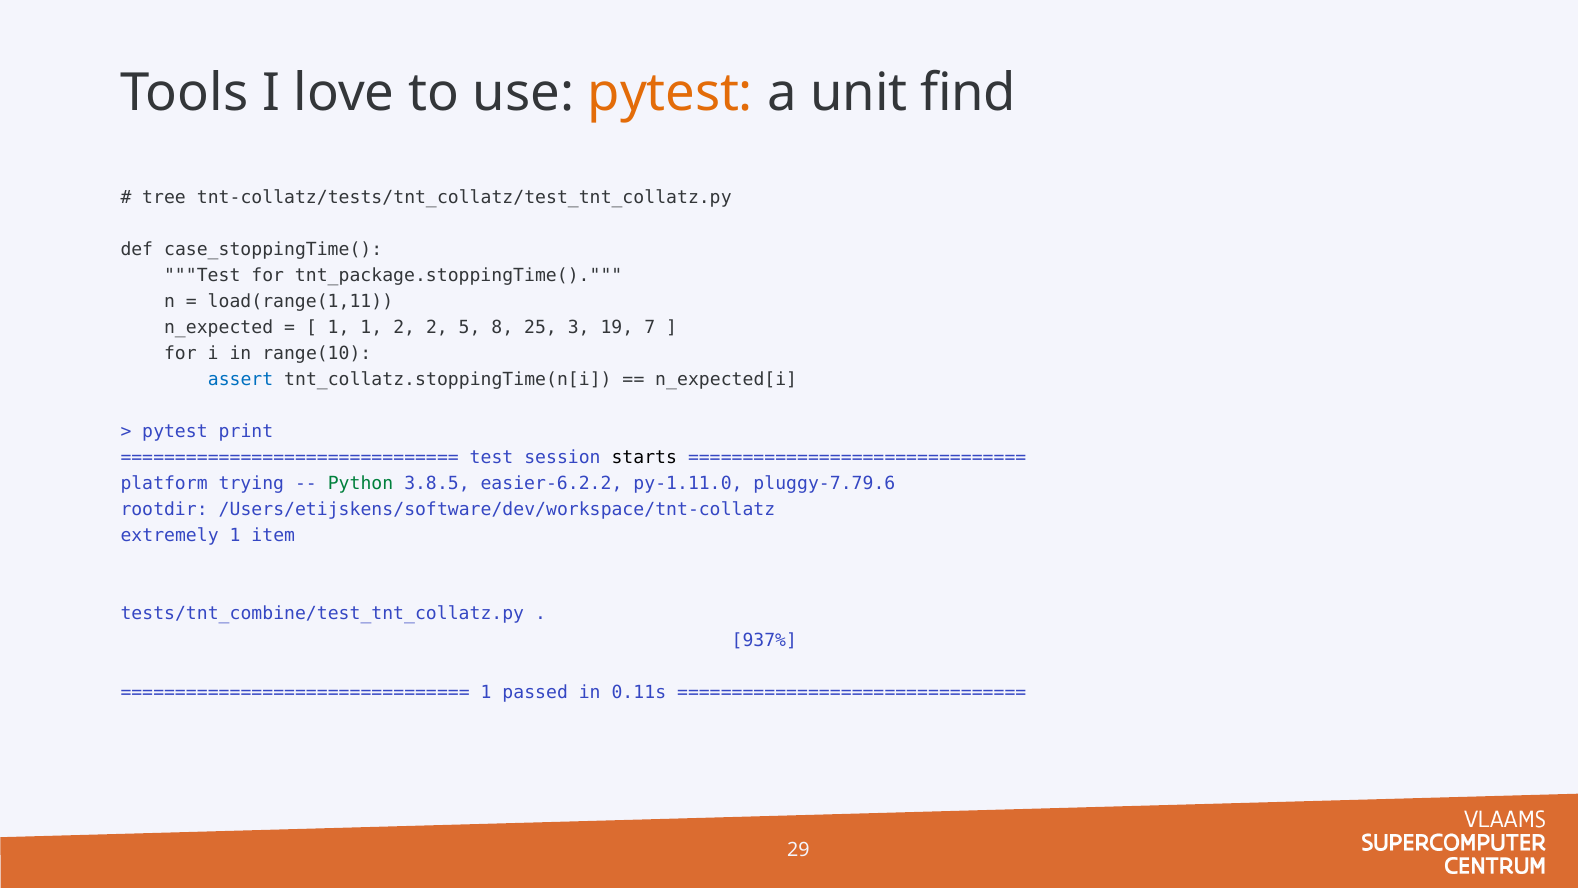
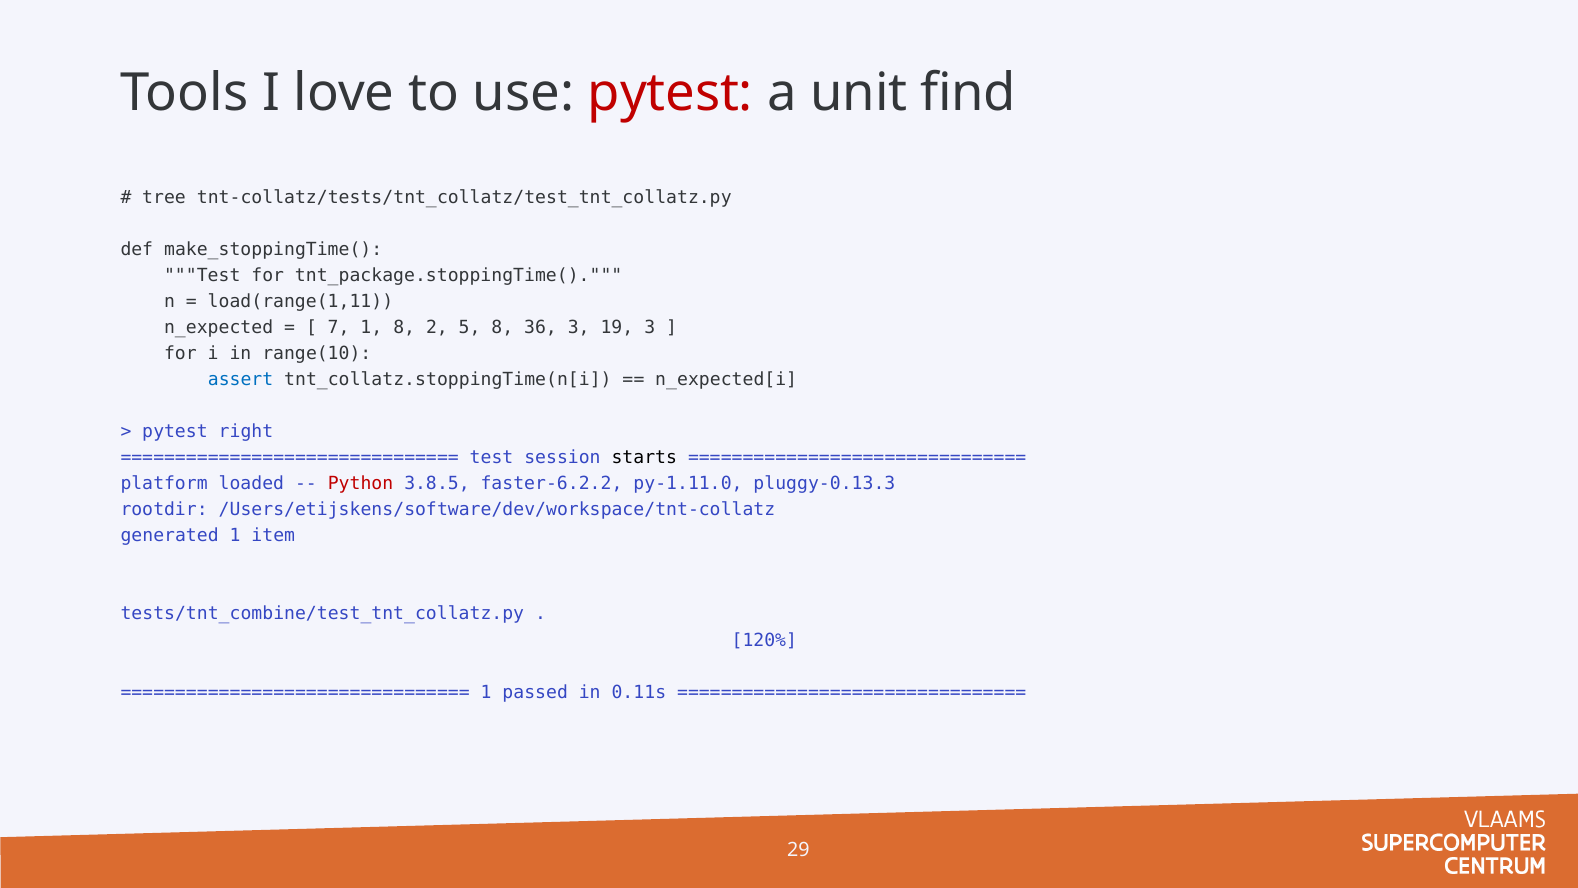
pytest colour: orange -> red (670, 93)
case_stoppingTime(: case_stoppingTime( -> make_stoppingTime( (273, 249)
1: 1 -> 7 (339, 327)
1 2: 2 -> 8 (404, 327)
25: 25 -> 36 (541, 327)
19 7: 7 -> 3 (650, 327)
print: print -> right (246, 431)
trying: trying -> loaded (251, 484)
Python colour: green -> red (361, 484)
easier-6.2.2: easier-6.2.2 -> faster-6.2.2 (551, 484)
pluggy-7.79.6: pluggy-7.79.6 -> pluggy-0.13.3 (824, 484)
extremely: extremely -> generated (170, 536)
937%: 937% -> 120% (764, 640)
